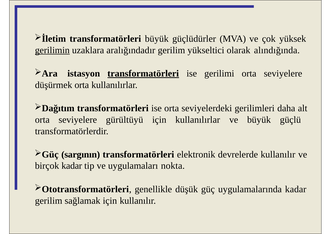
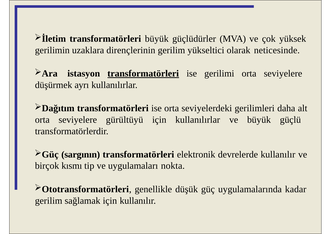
gerilimin underline: present -> none (52, 50)
aralığındadır: aralığındadır -> dirençlerinin (131, 50)
alındığında: alındığında -> neticesinde (277, 50)
düşürmek orta: orta -> ayrı (82, 85)
birçok kadar: kadar -> kısmı (72, 166)
